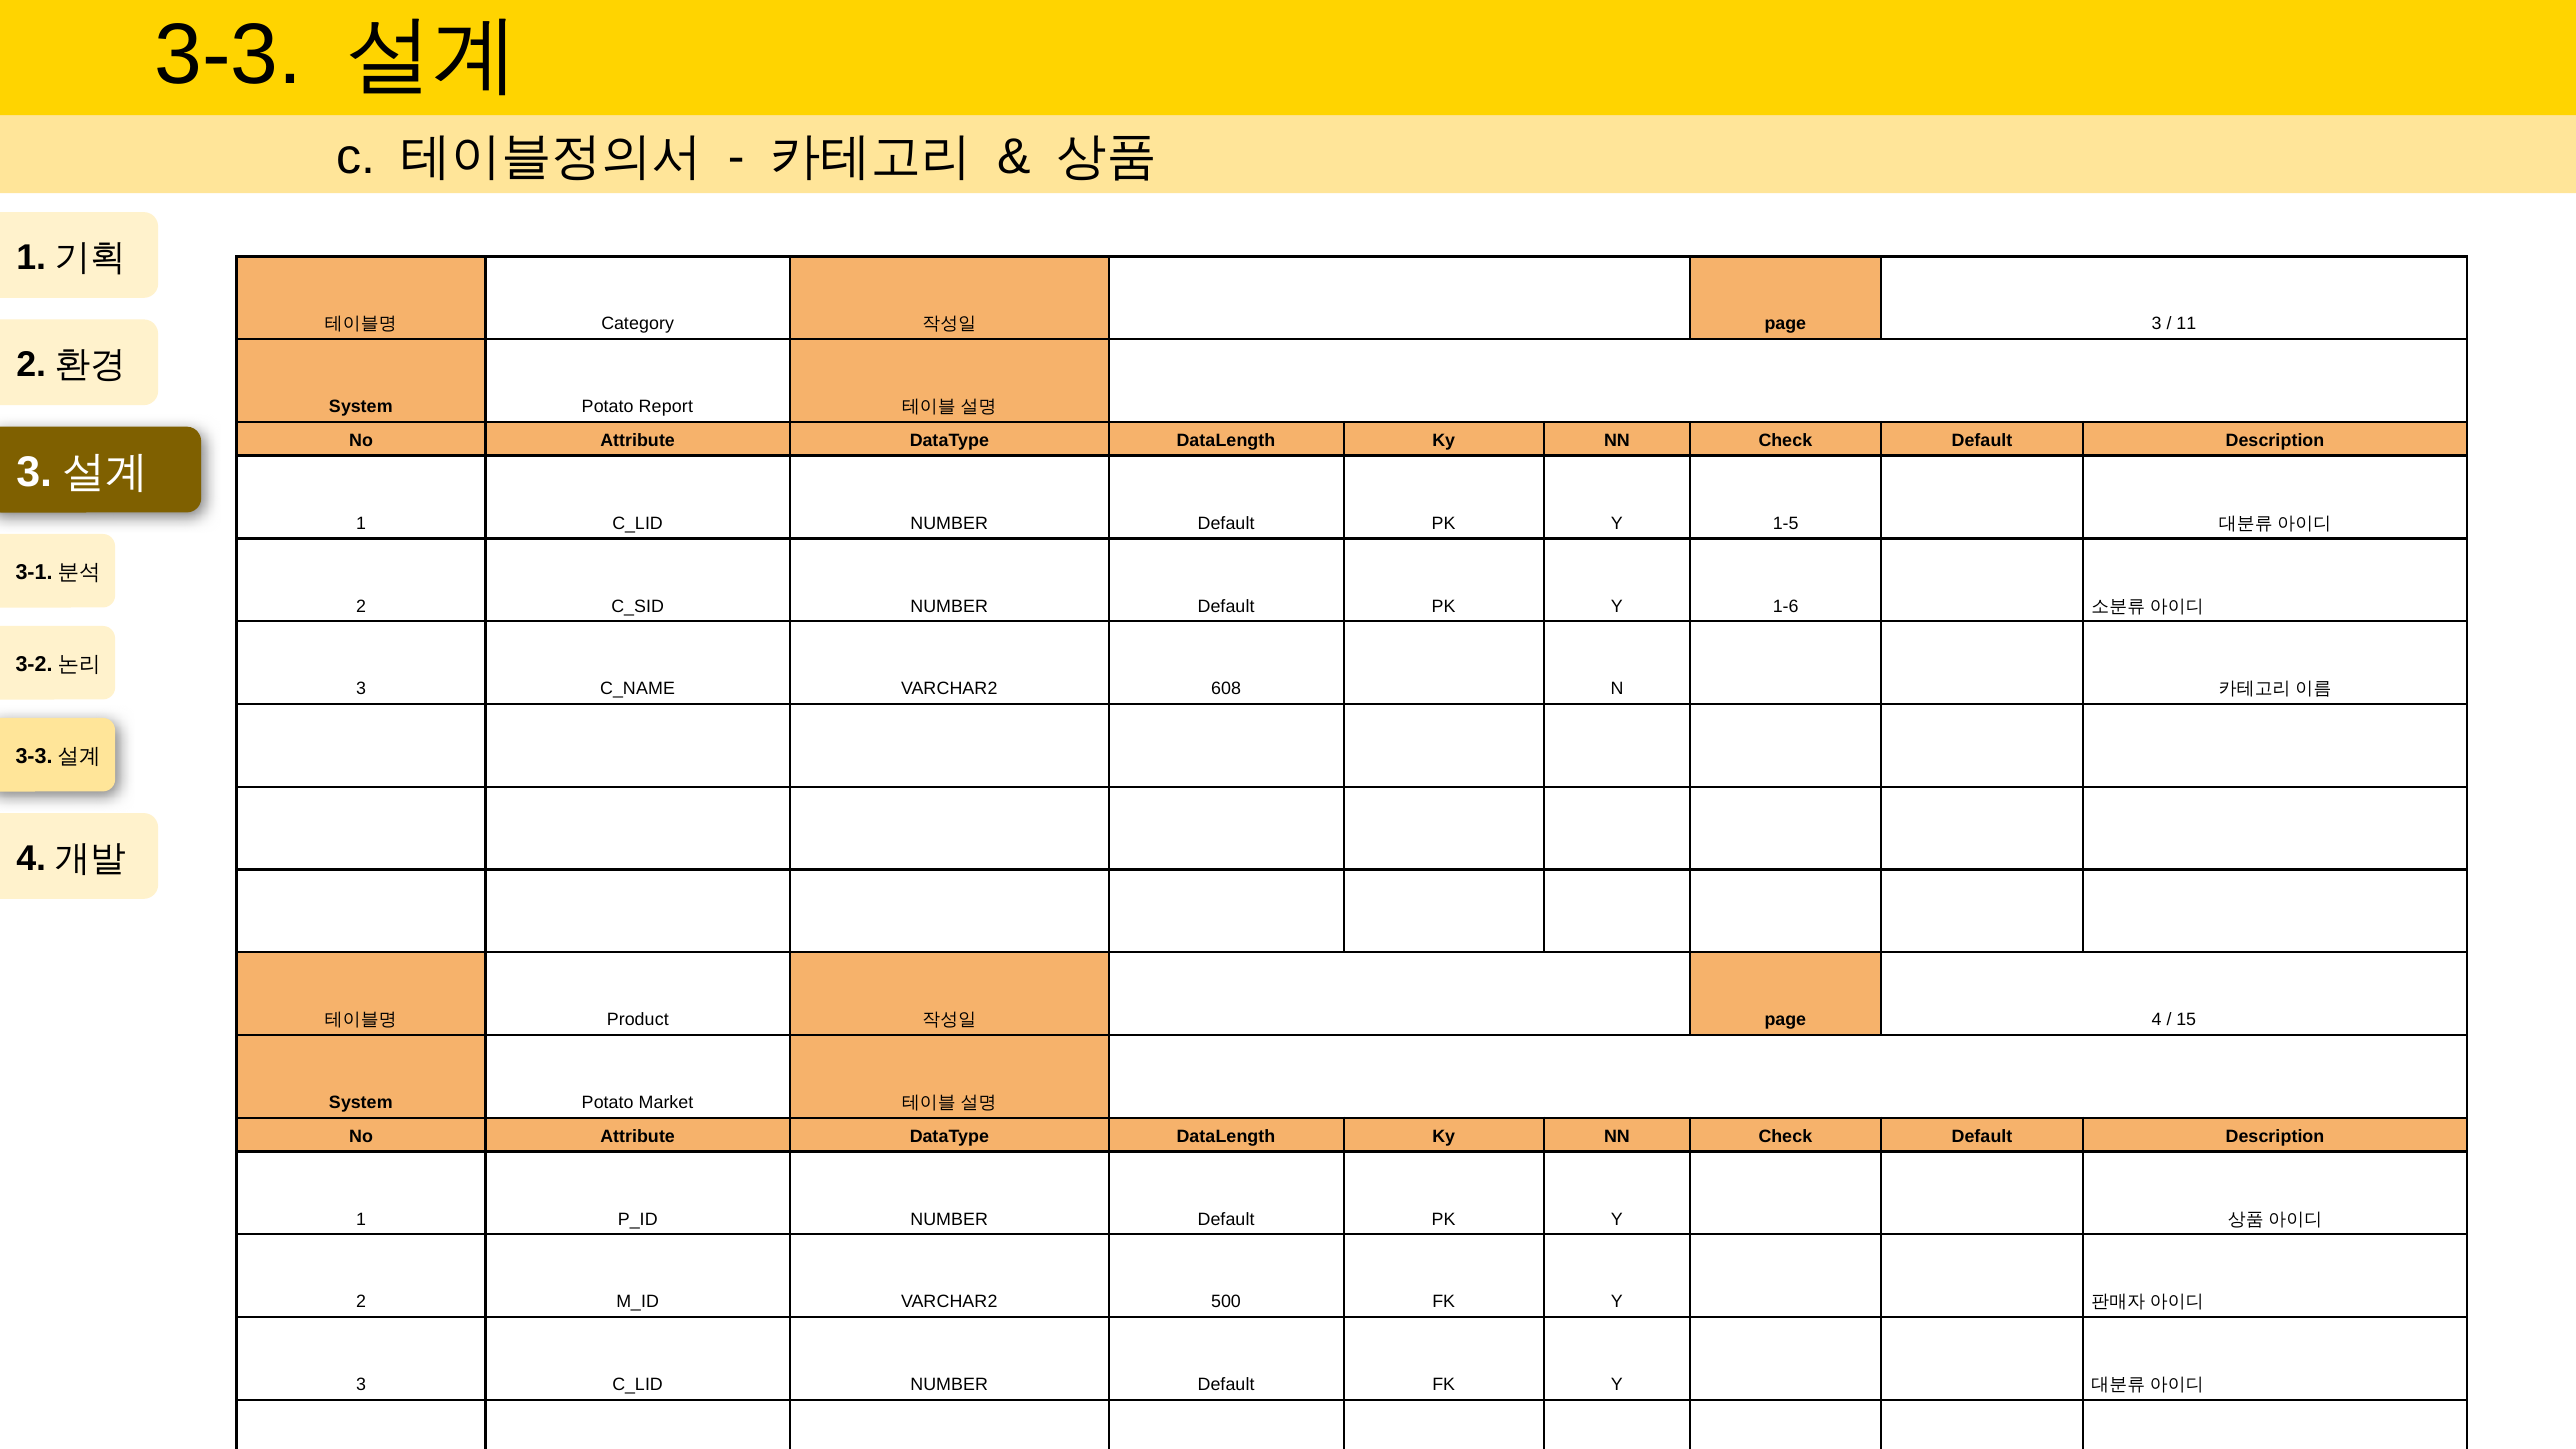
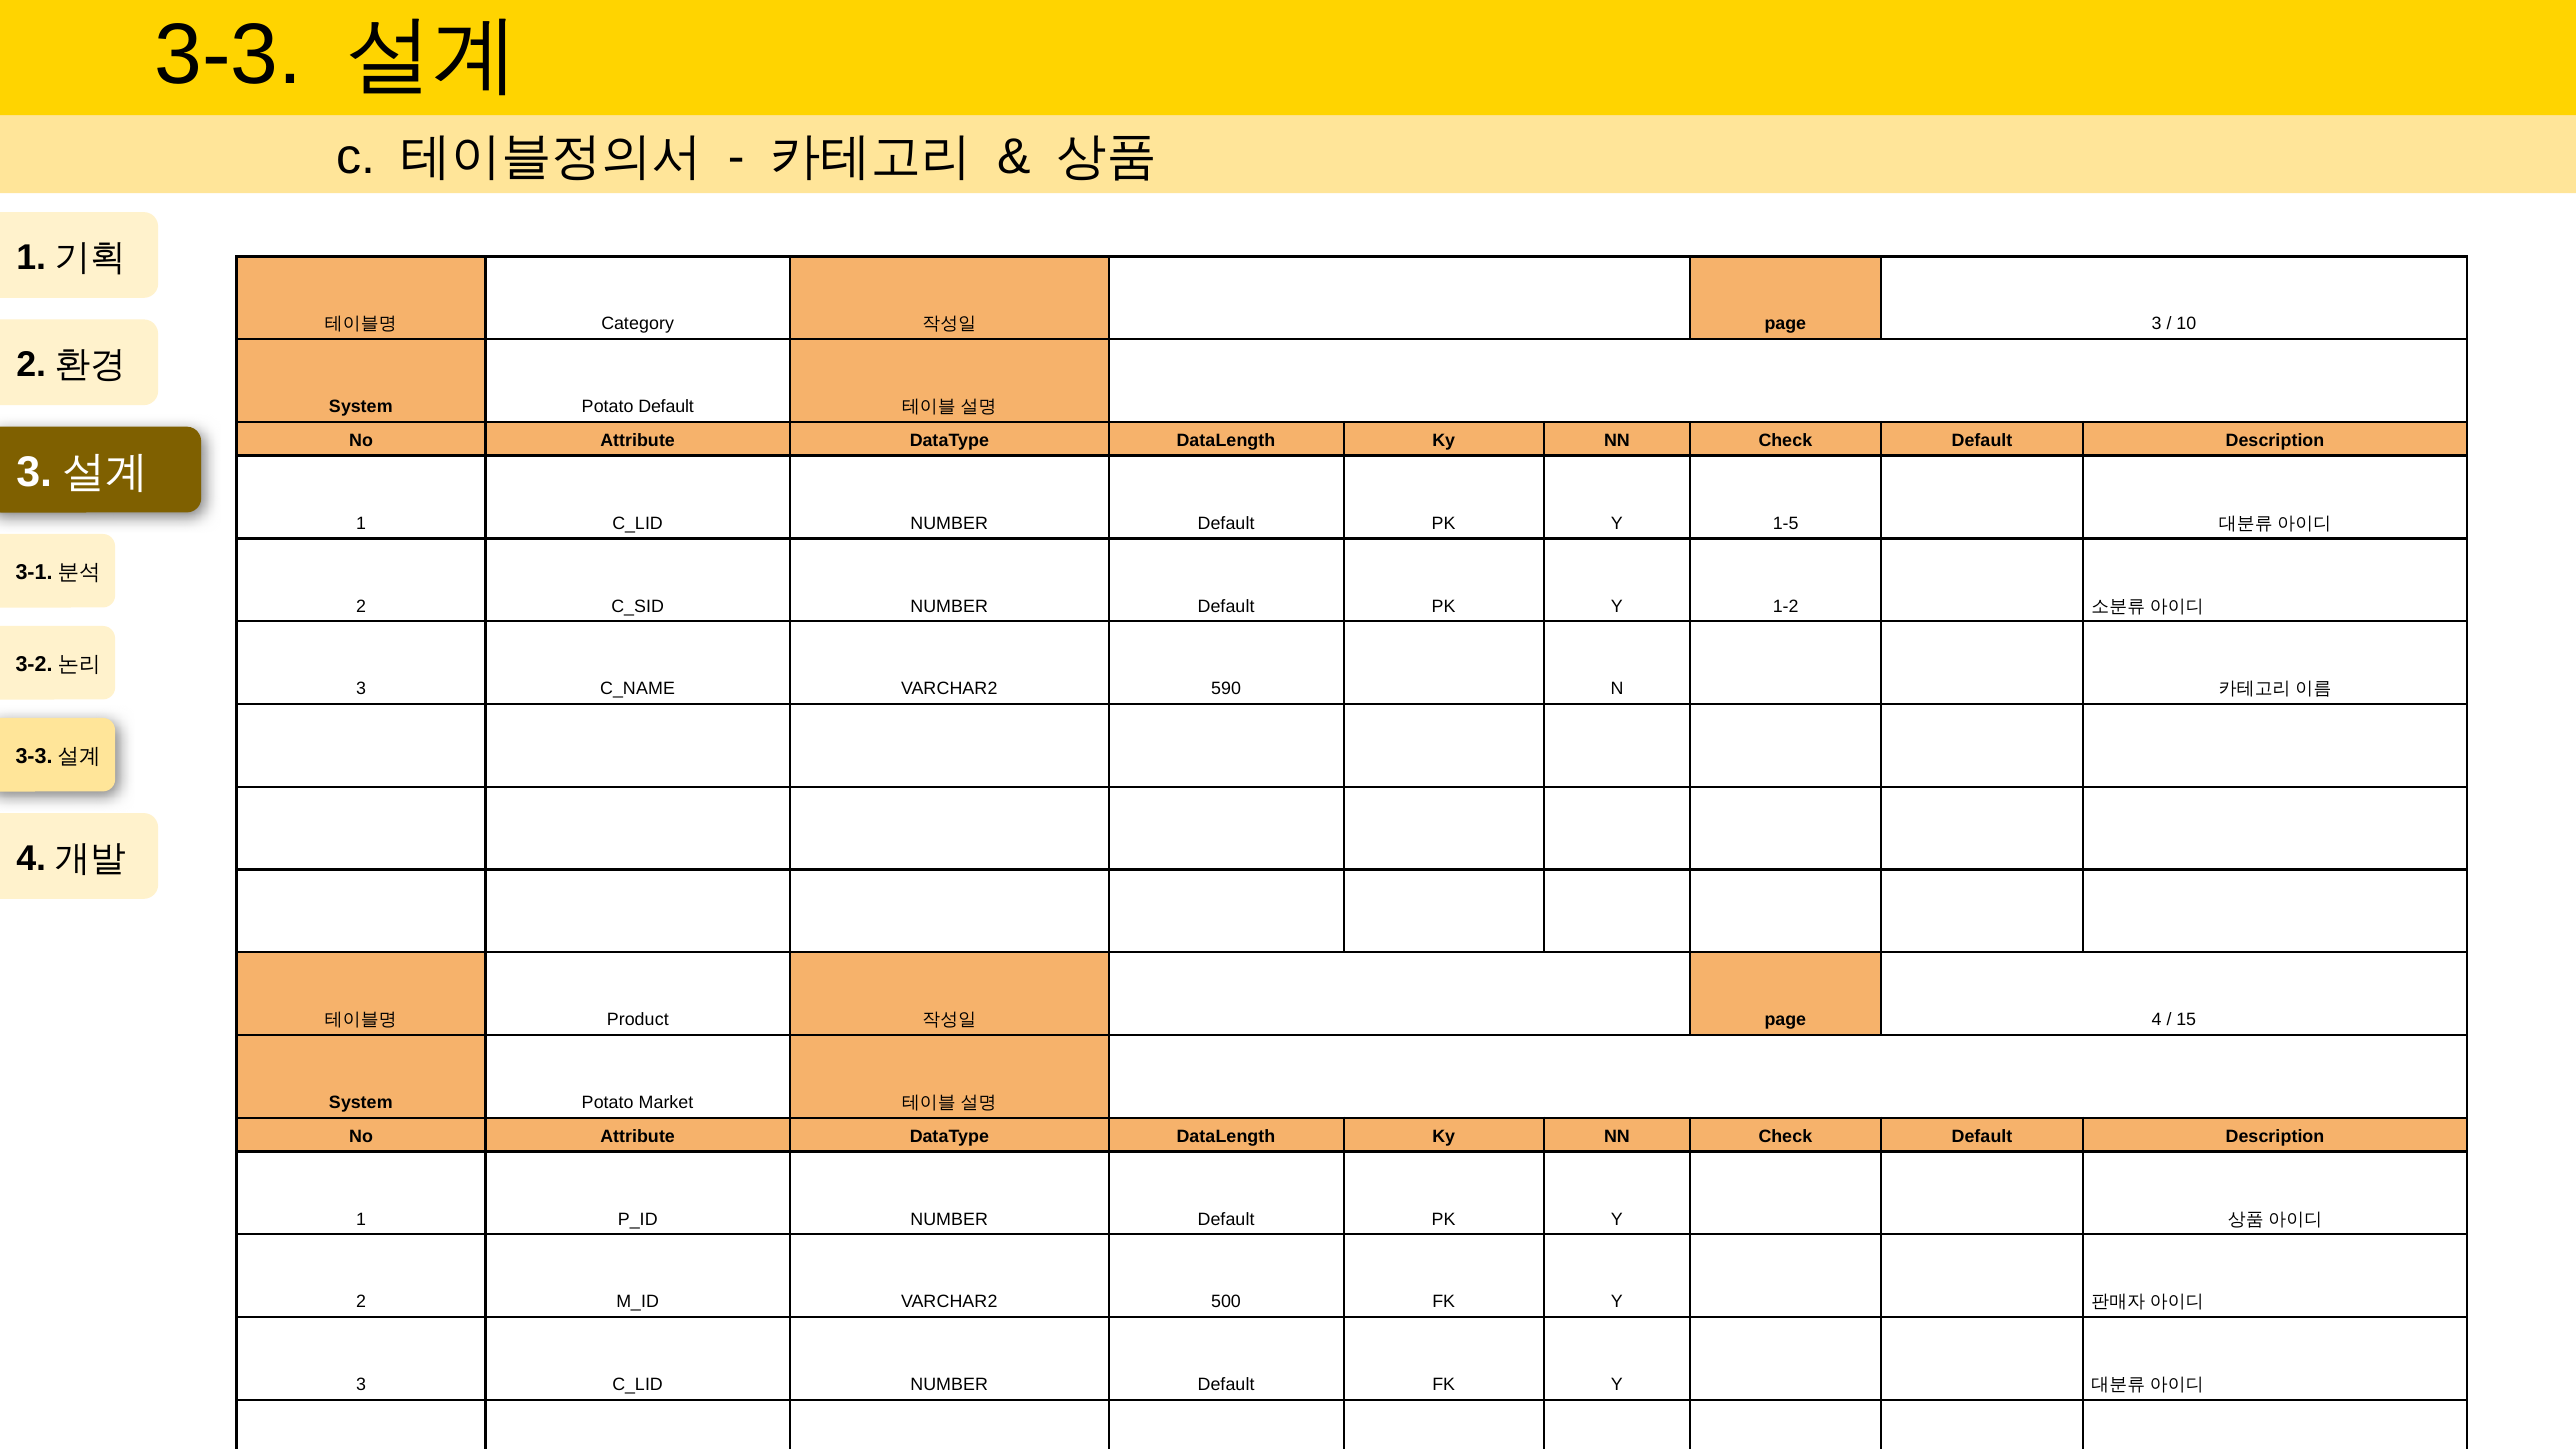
11: 11 -> 10 (2186, 324)
Potato Report: Report -> Default (666, 407)
1-6: 1-6 -> 1-2 (1786, 606)
608: 608 -> 590 (1226, 689)
